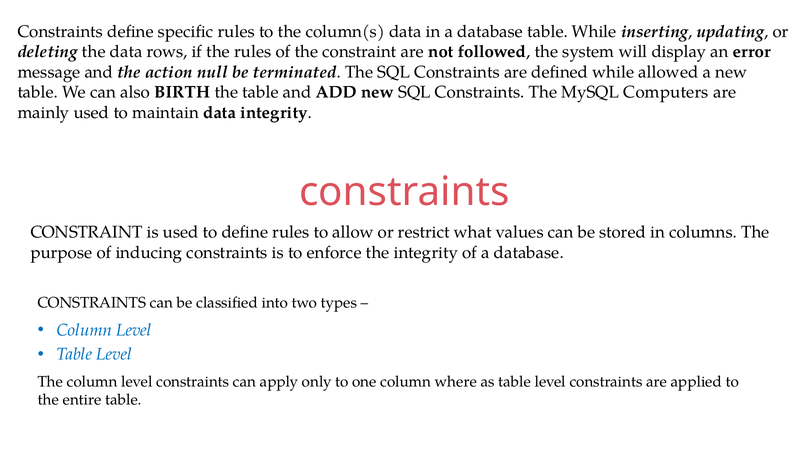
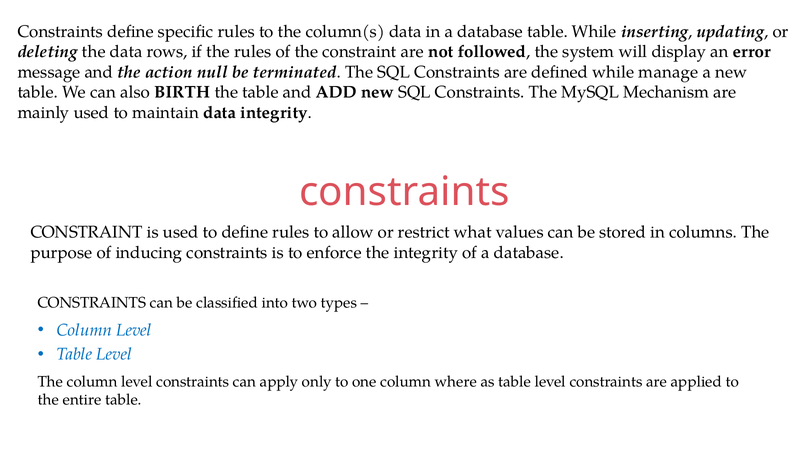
allowed: allowed -> manage (668, 72)
Computers: Computers -> Mechanism (666, 92)
